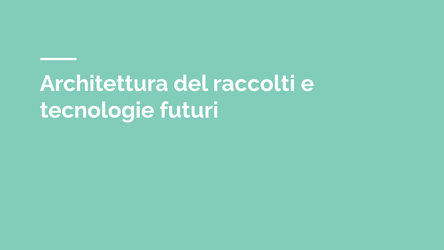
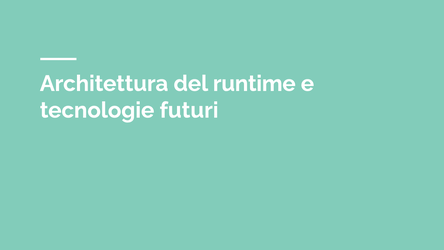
raccolti: raccolti -> runtime (254, 84)
